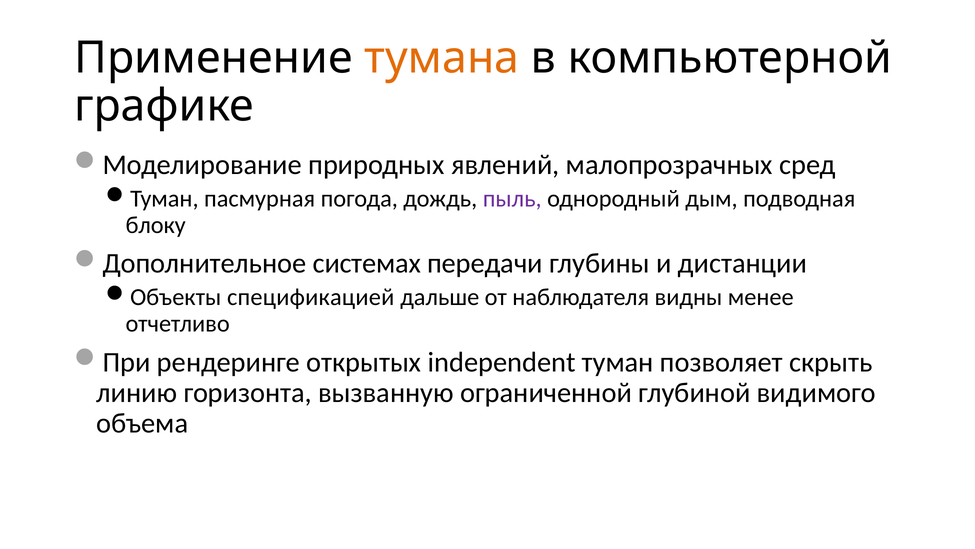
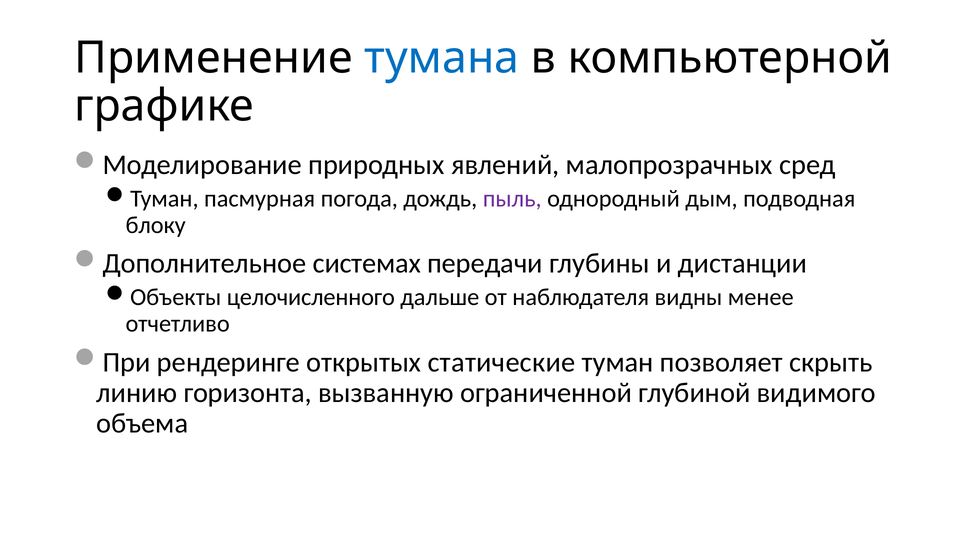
тумана colour: orange -> blue (442, 58)
спецификацией: спецификацией -> целочисленного (311, 297)
independent: independent -> статические (502, 362)
